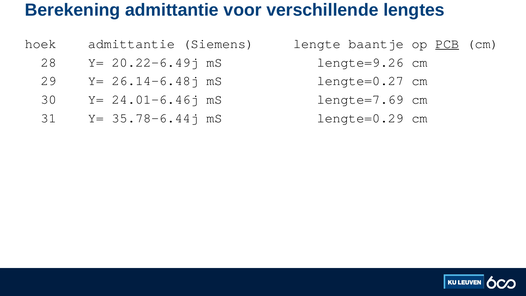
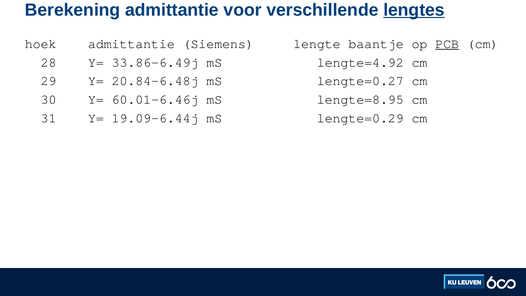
lengtes underline: none -> present (414, 10)
20.22-6.49j: 20.22-6.49j -> 33.86-6.49j (155, 62)
lengte=9.26: lengte=9.26 -> lengte=4.92 (360, 62)
26.14-6.48j: 26.14-6.48j -> 20.84-6.48j (155, 81)
24.01-6.46j: 24.01-6.46j -> 60.01-6.46j (155, 100)
lengte=7.69: lengte=7.69 -> lengte=8.95 (360, 100)
35.78-6.44j: 35.78-6.44j -> 19.09-6.44j (155, 118)
